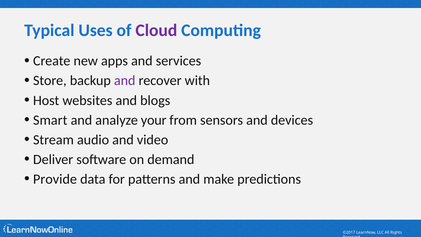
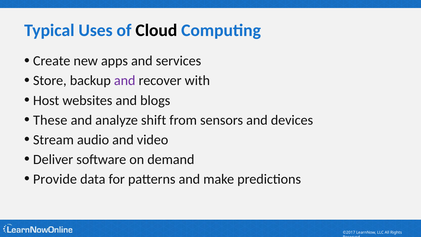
Cloud colour: purple -> black (156, 30)
Smart: Smart -> These (50, 120)
your: your -> shift (154, 120)
